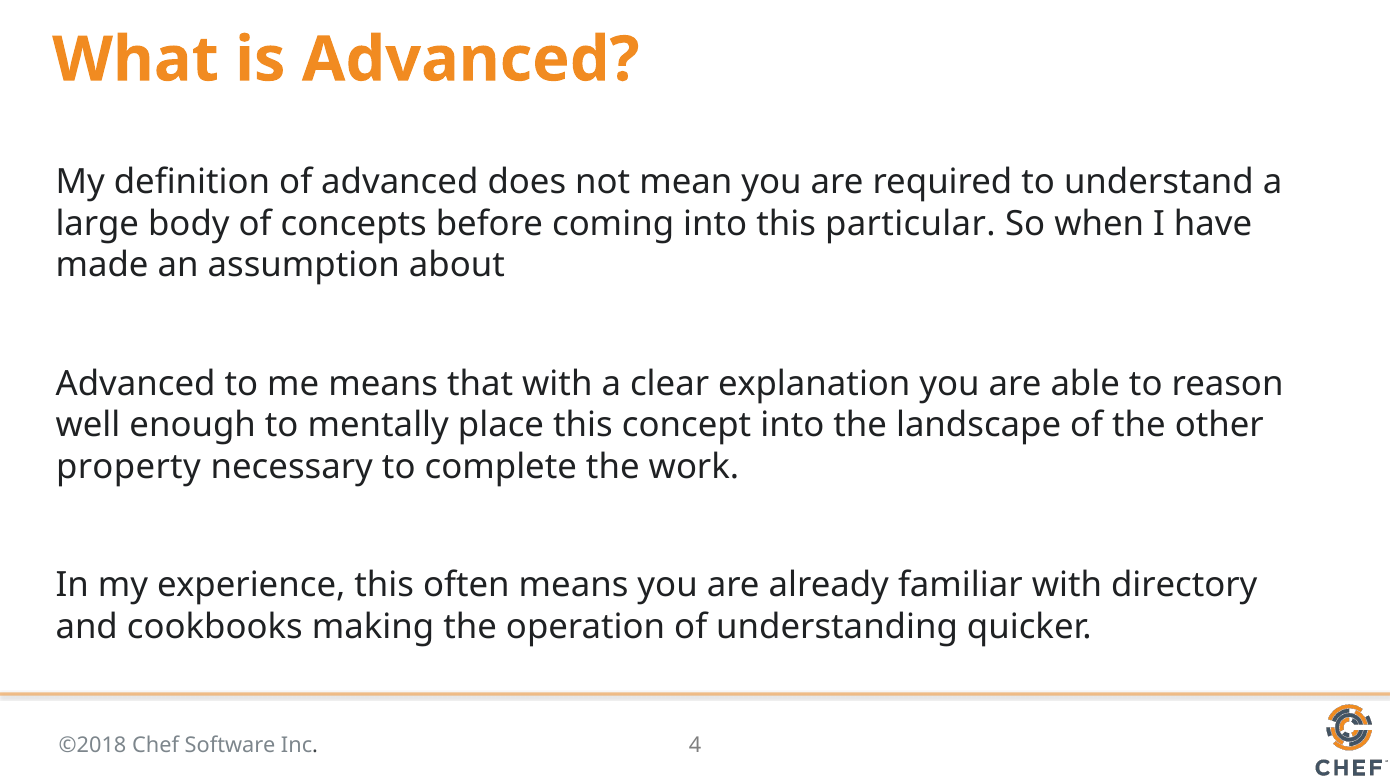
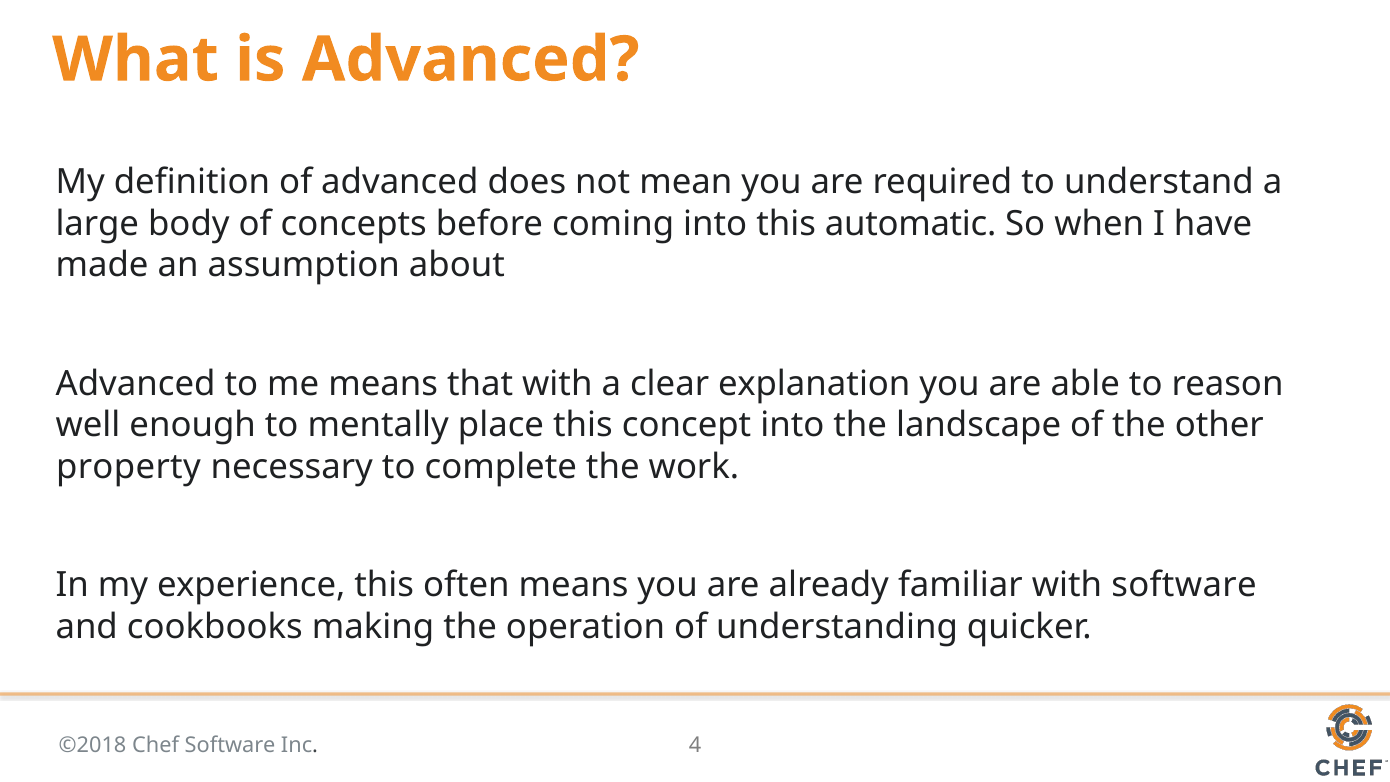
particular: particular -> automatic (911, 224)
with directory: directory -> software (1184, 585)
